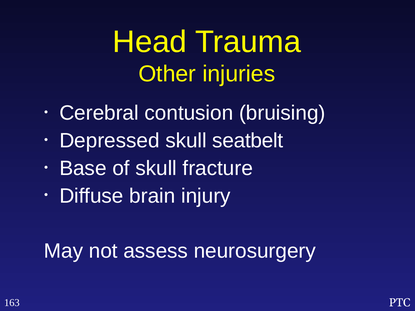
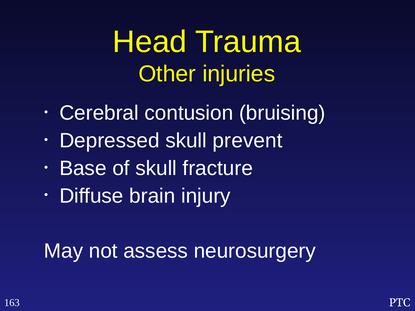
seatbelt: seatbelt -> prevent (248, 141)
